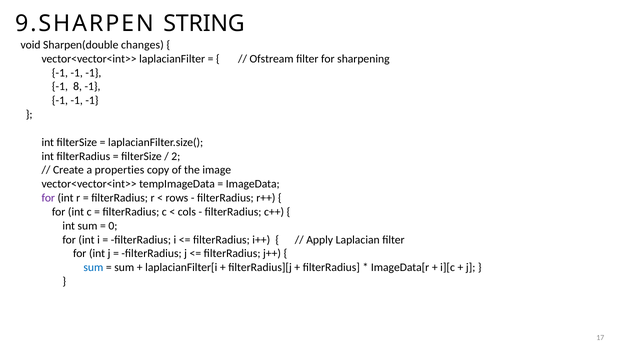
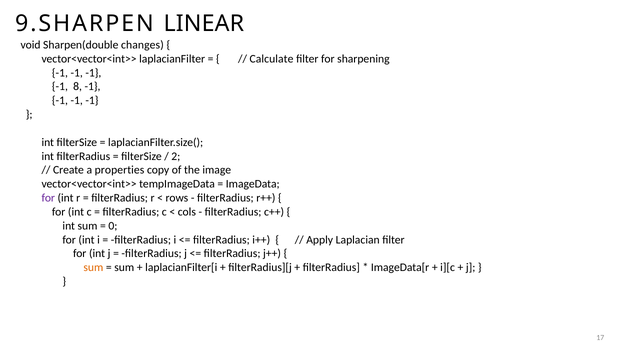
STRING: STRING -> LINEAR (204, 24)
Ofstream: Ofstream -> Calculate (272, 59)
sum colour: blue -> orange (93, 268)
